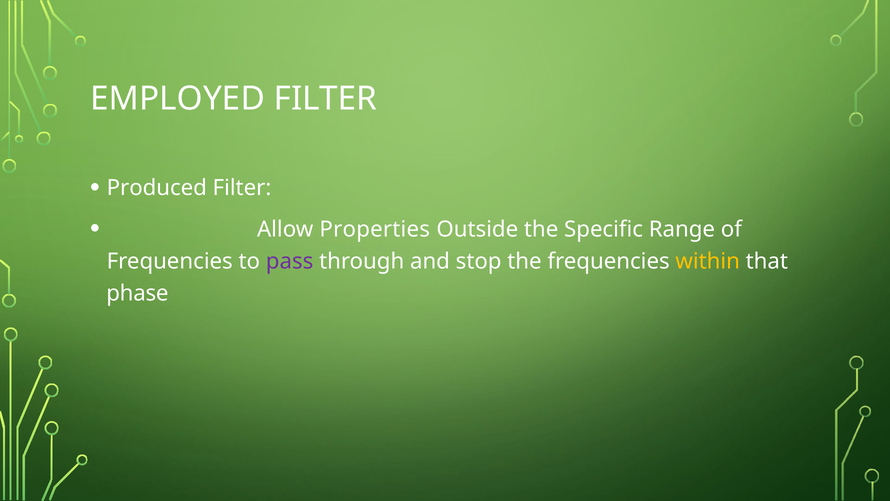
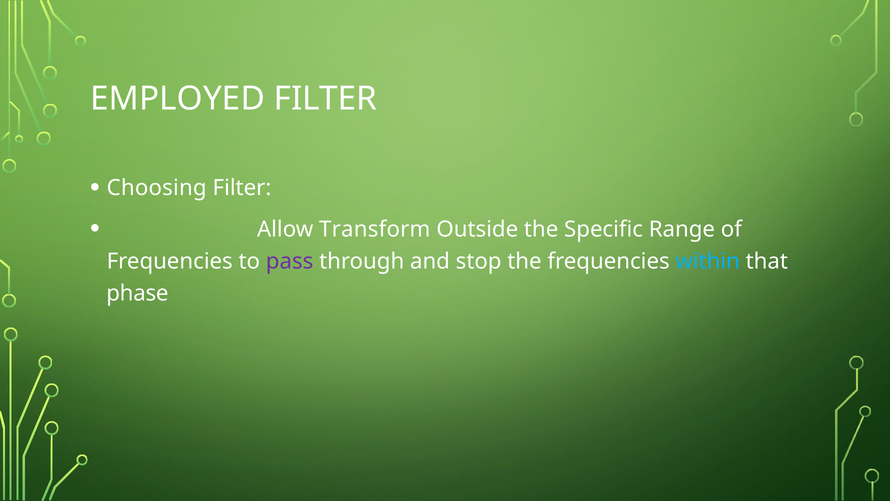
Produced: Produced -> Choosing (157, 188)
Properties: Properties -> Transform (375, 229)
within colour: yellow -> light blue (708, 261)
